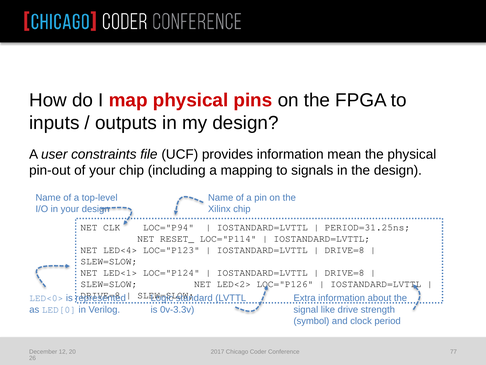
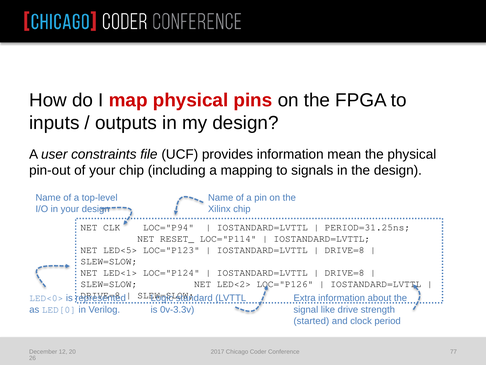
LED<4>: LED<4> -> LED<5> (120, 250)
symbol: symbol -> started (311, 320)
